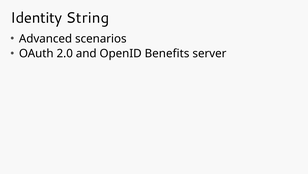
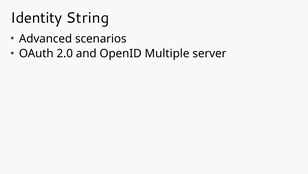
Benefits: Benefits -> Multiple (167, 53)
